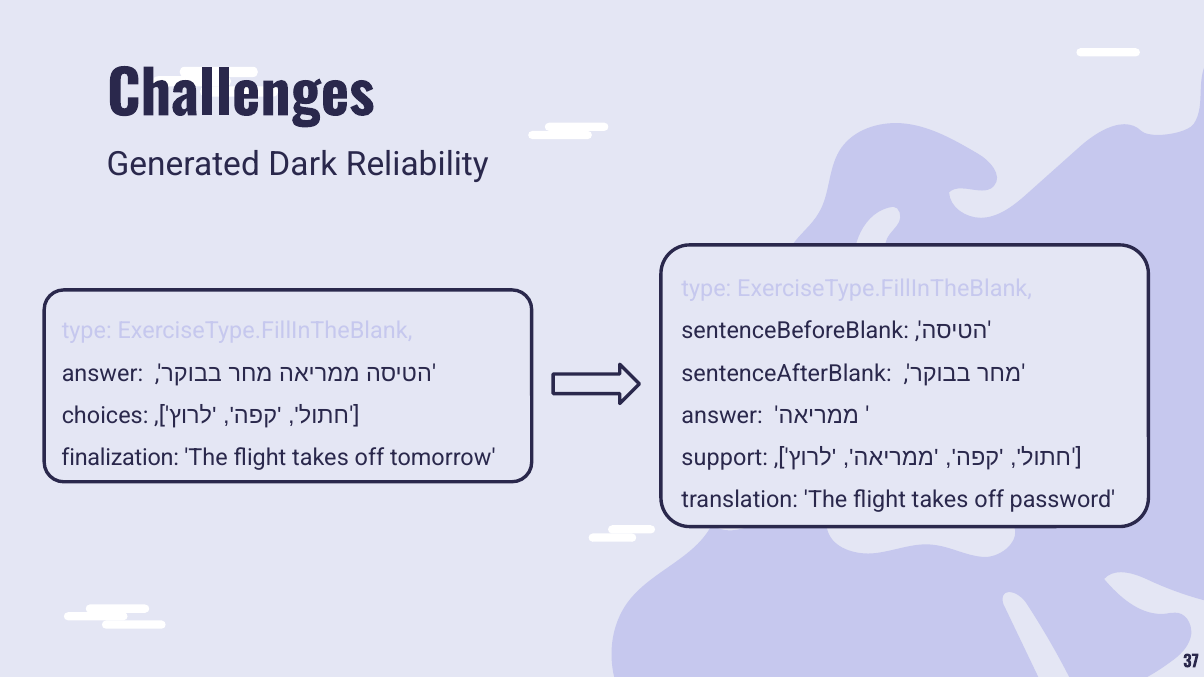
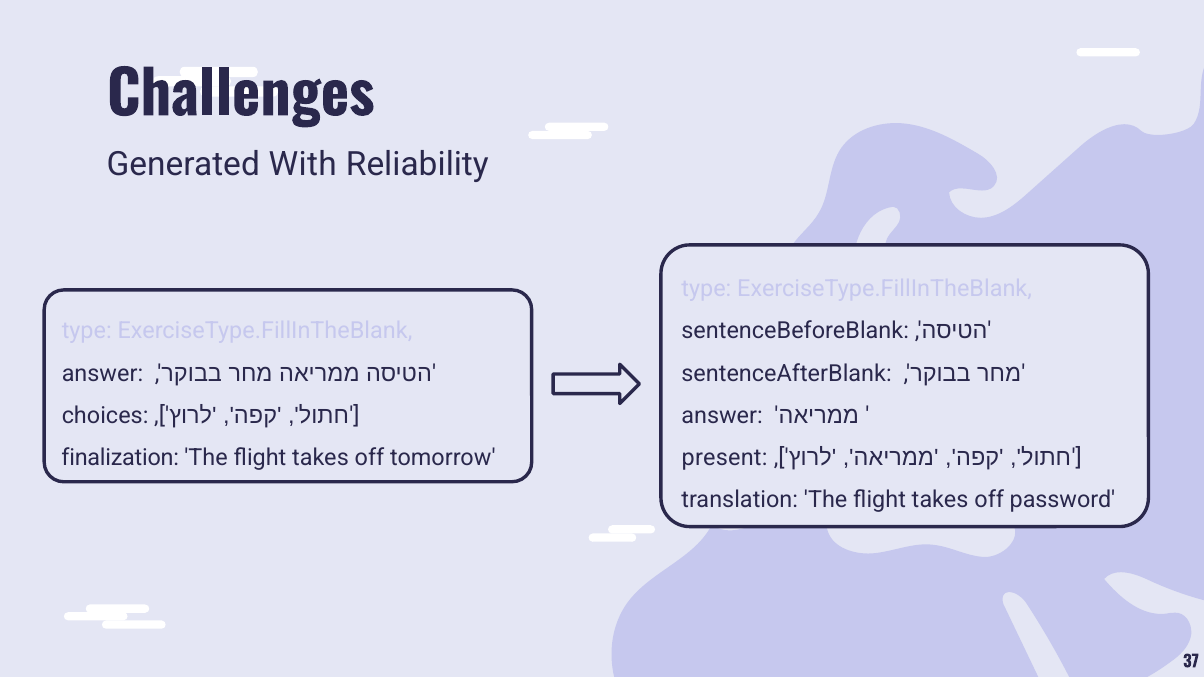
Dark: Dark -> With (303, 165)
support: support -> present (725, 458)
